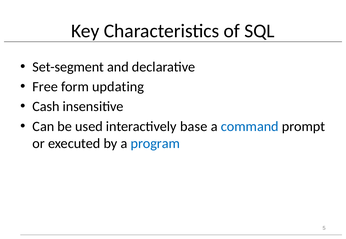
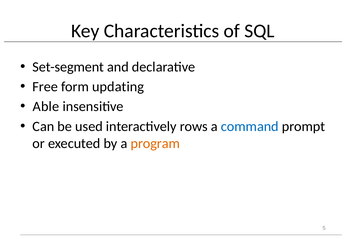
Cash: Cash -> Able (46, 107)
base: base -> rows (194, 127)
program colour: blue -> orange (155, 144)
